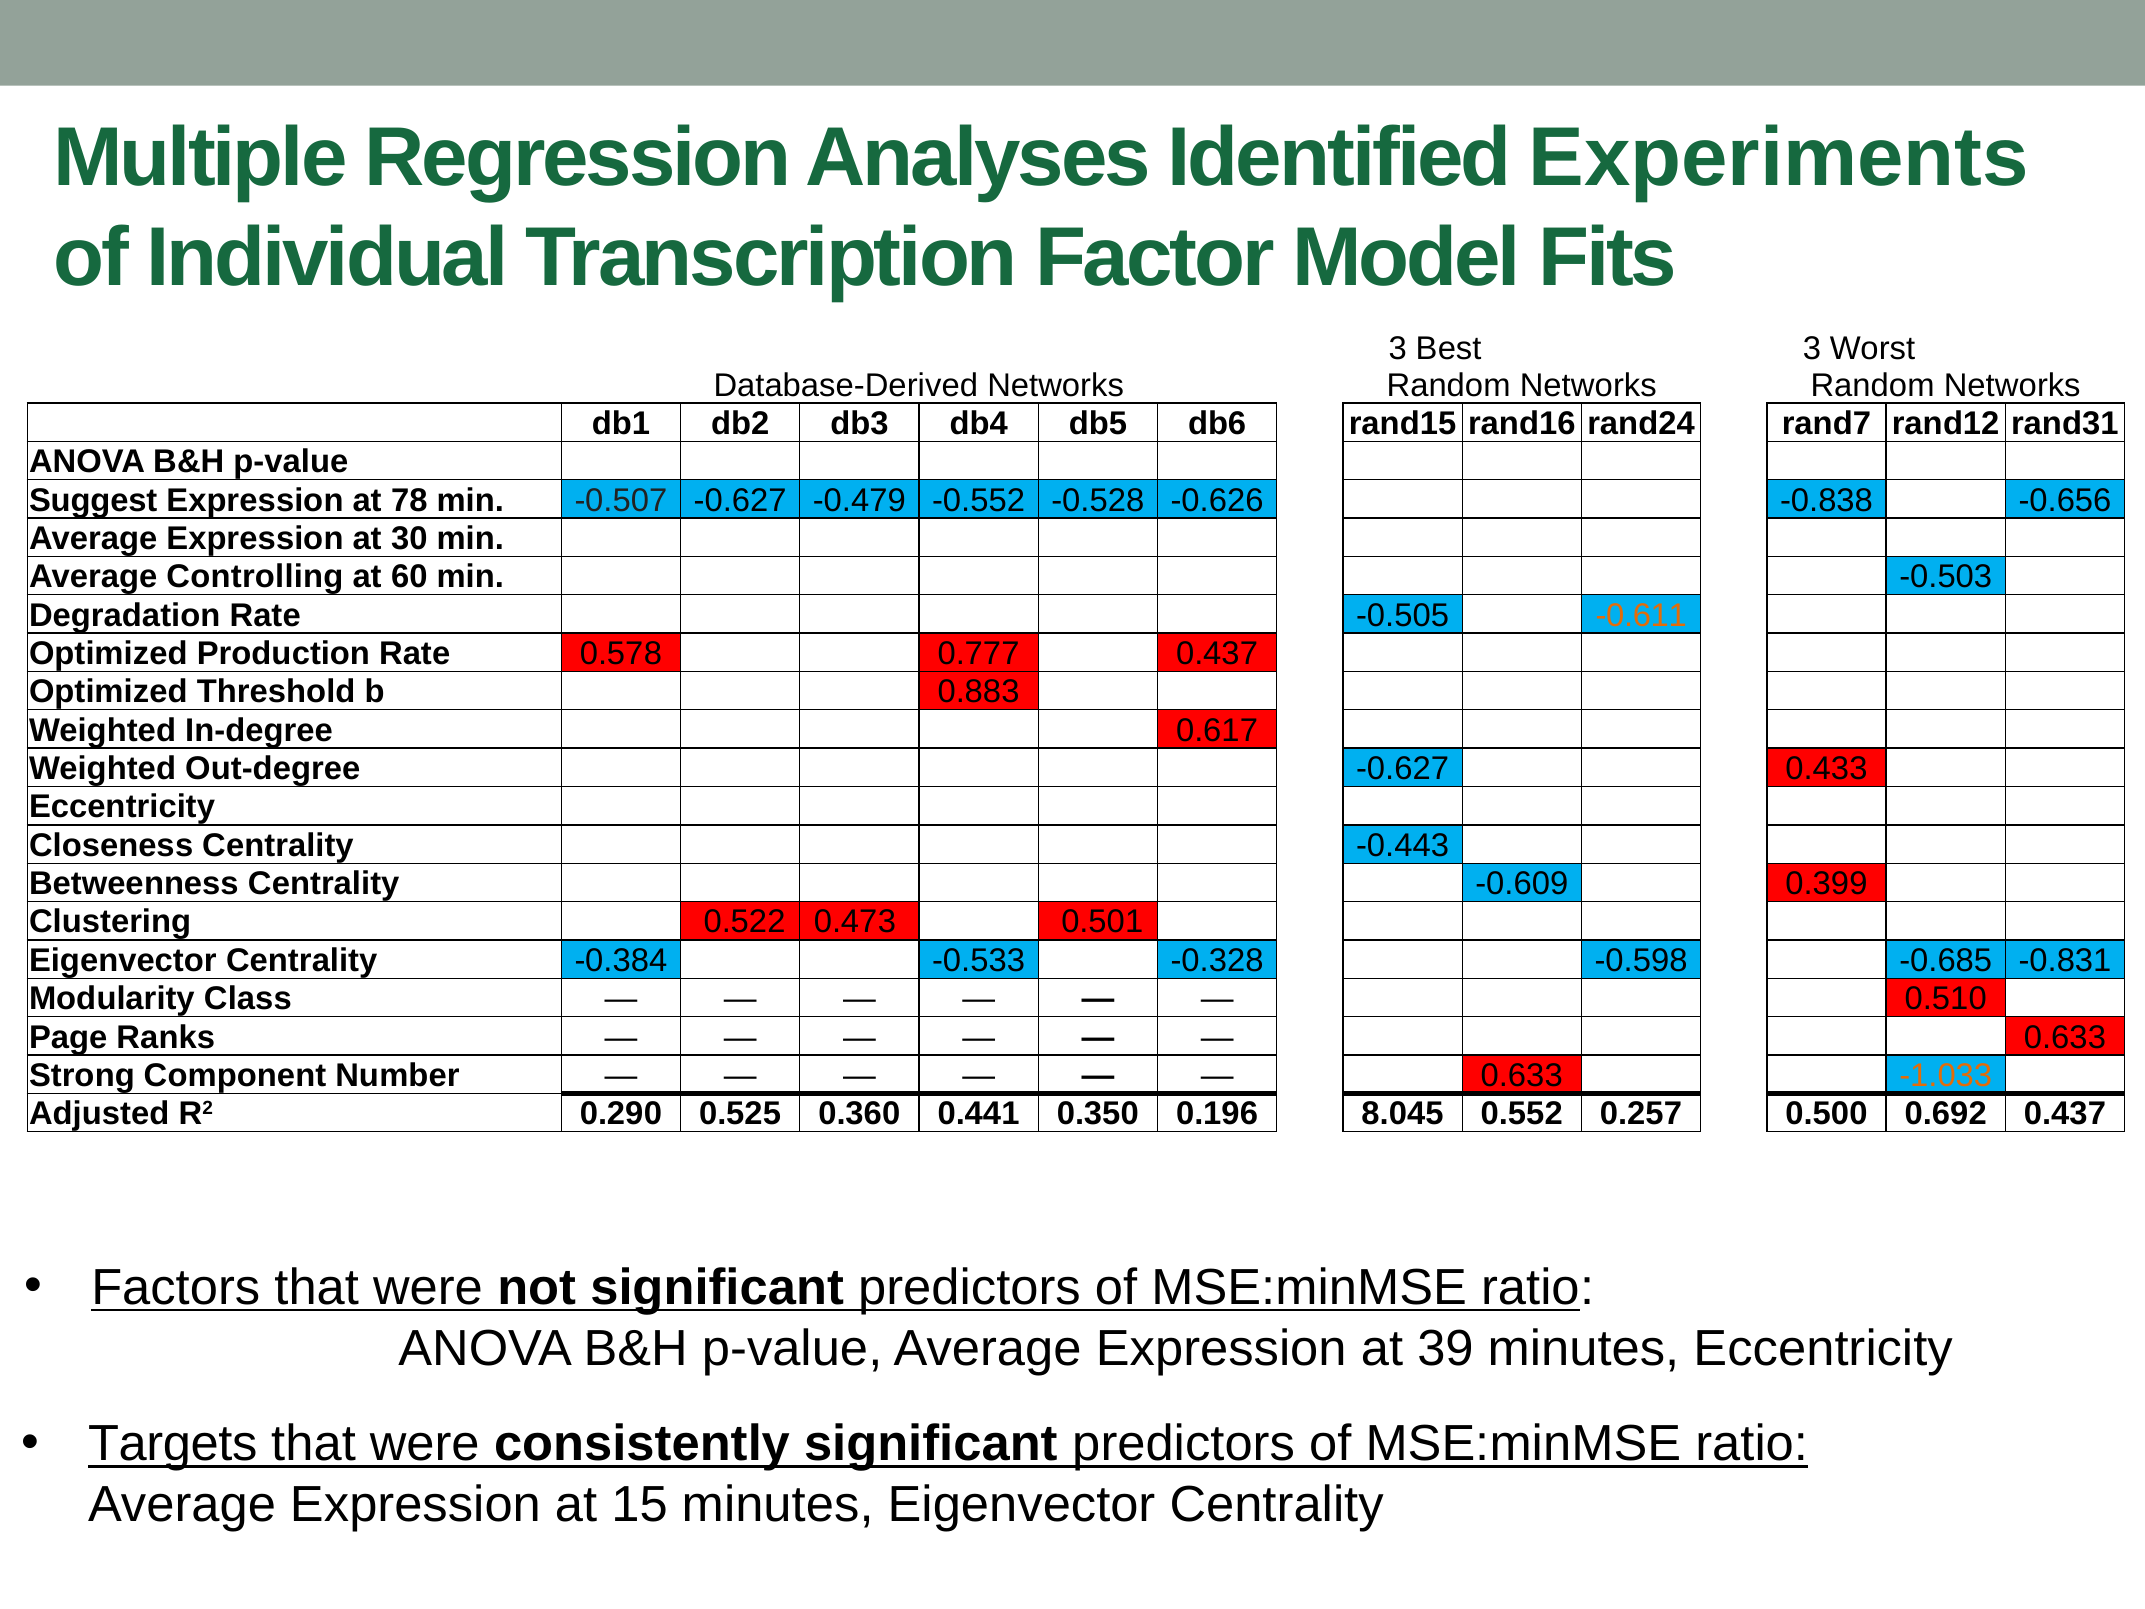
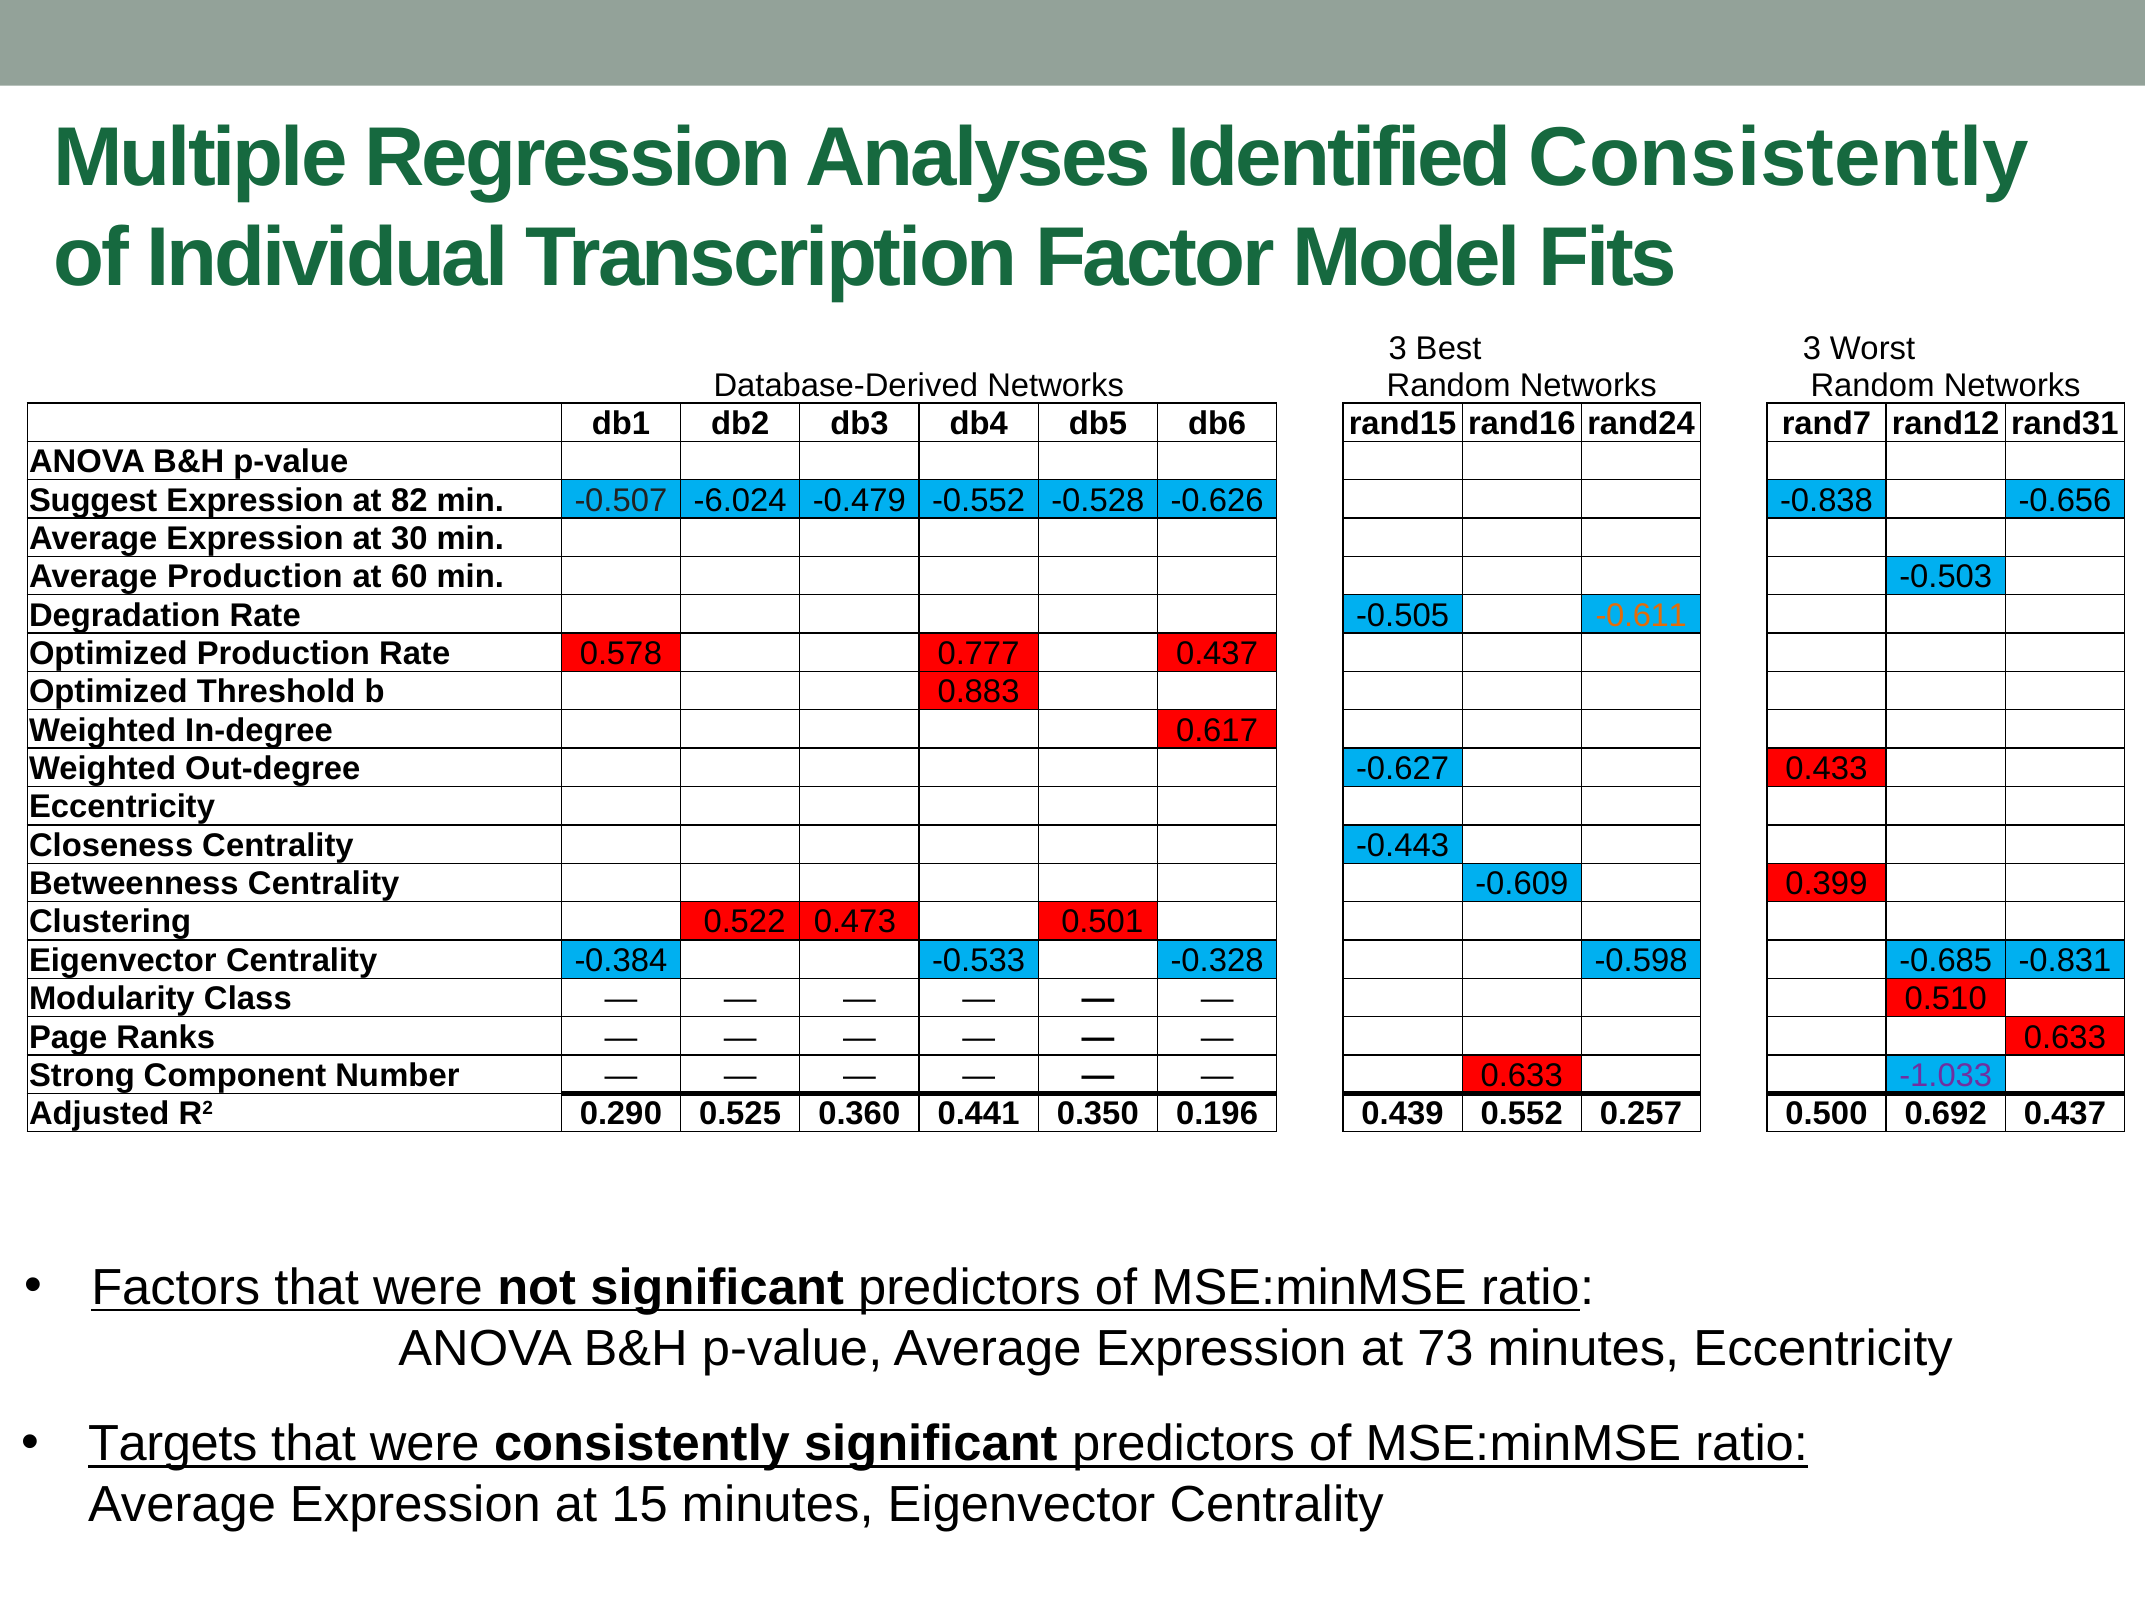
Identified Experiments: Experiments -> Consistently (1779, 158)
78: 78 -> 82 (409, 500)
-0.507 -0.627: -0.627 -> -6.024 (740, 500)
Average Controlling: Controlling -> Production (255, 577)
-1.033 colour: orange -> purple (1946, 1075)
8.045: 8.045 -> 0.439 (1403, 1114)
39: 39 -> 73 (1445, 1348)
